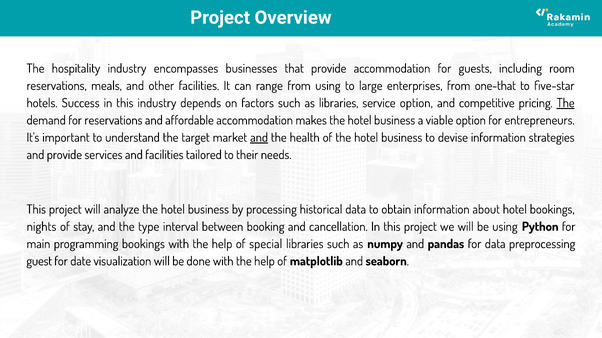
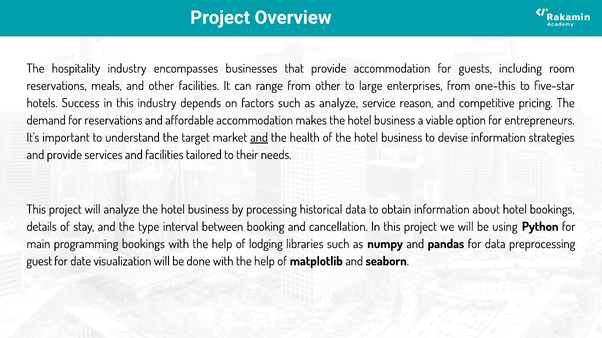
from using: using -> other (328, 86)
one-that: one-that -> one-this (495, 86)
as libraries: libraries -> analyze (339, 103)
service option: option -> reason (416, 103)
The underline: present -> none (566, 103)
nights: nights -> details (42, 227)
special: special -> lodging (266, 244)
